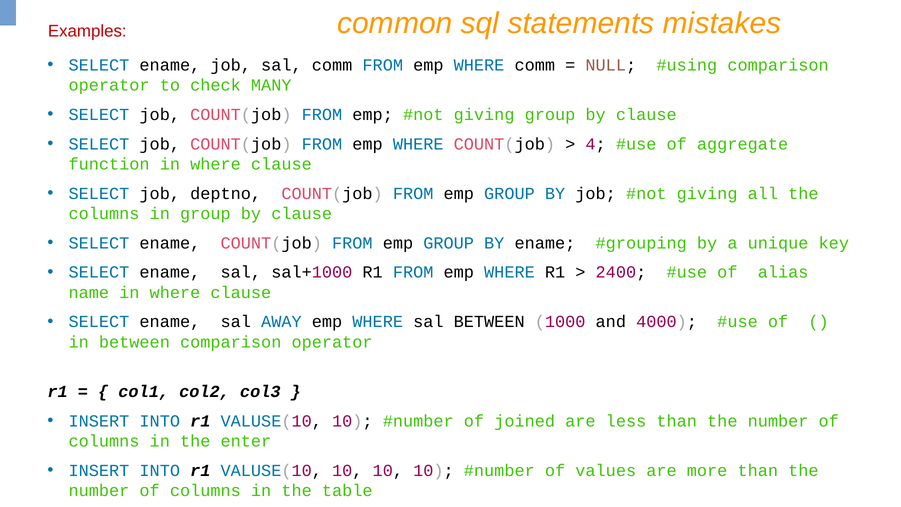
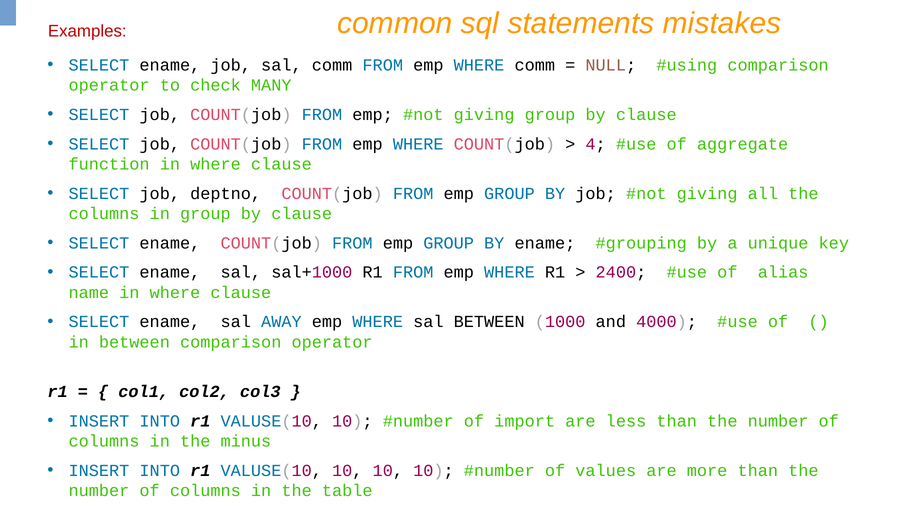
joined: joined -> import (525, 421)
enter: enter -> minus (246, 441)
